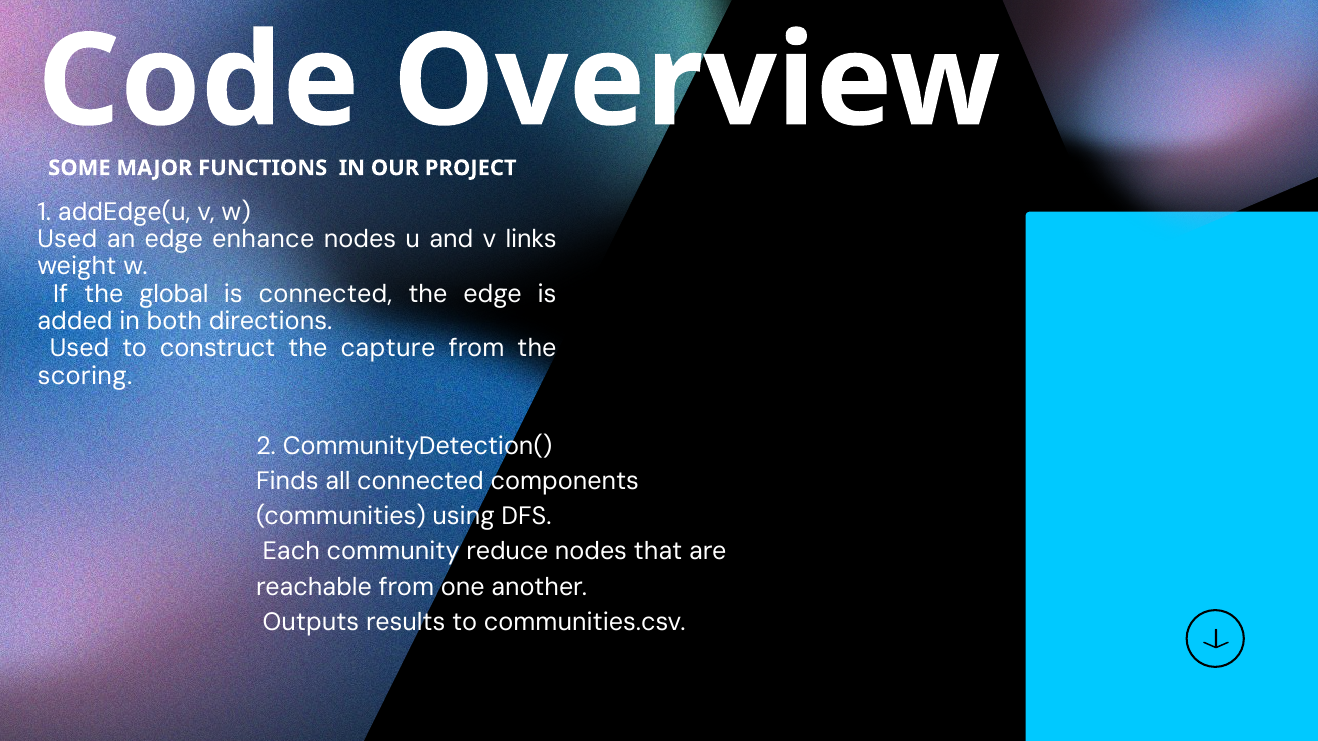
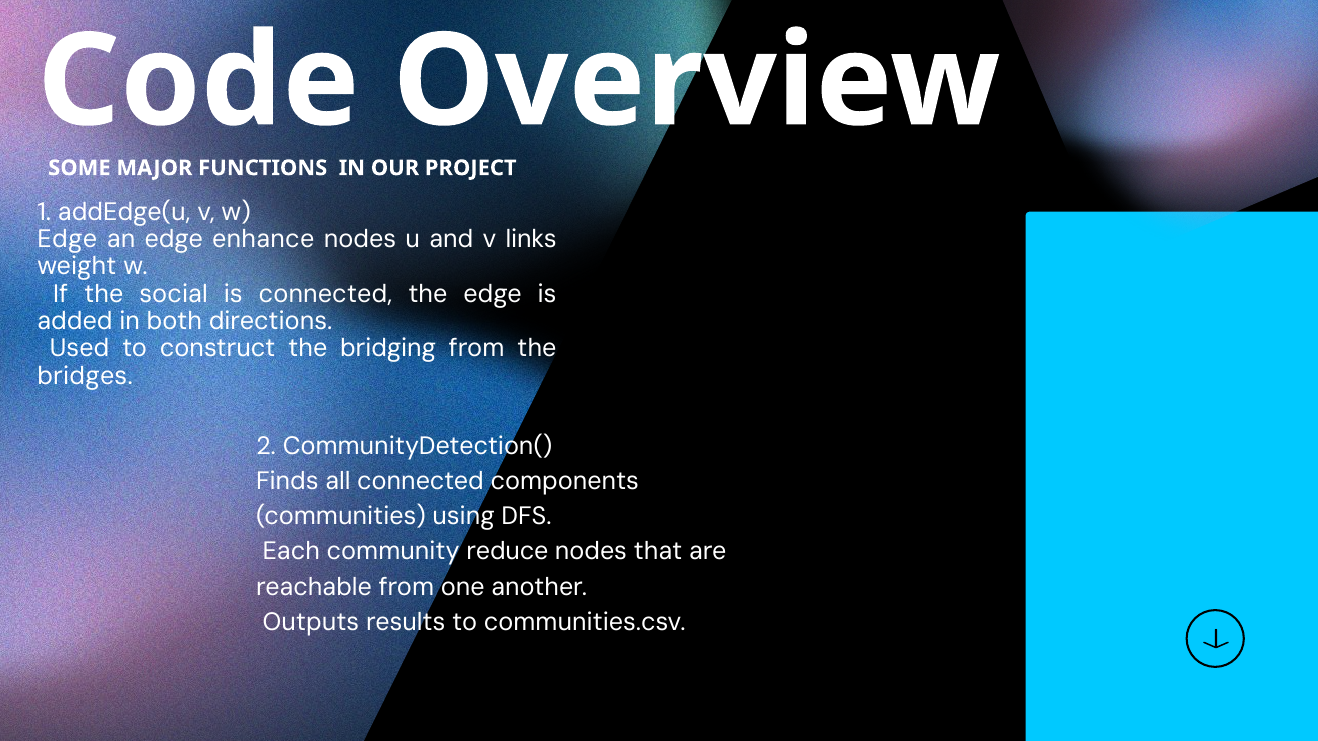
Used: Used -> Edge (67, 239)
global: global -> social (174, 294)
capture: capture -> bridging (388, 349)
scoring: scoring -> bridges (85, 376)
